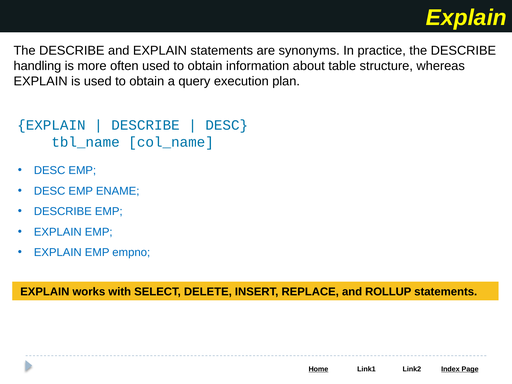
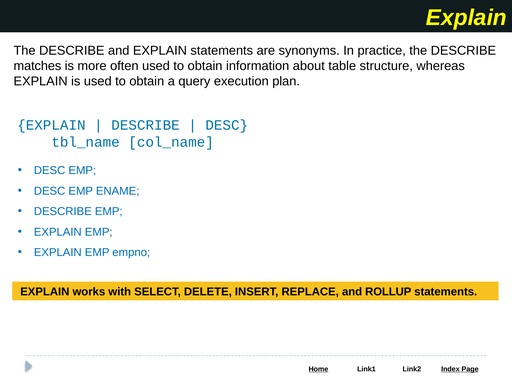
handling: handling -> matches (37, 66)
